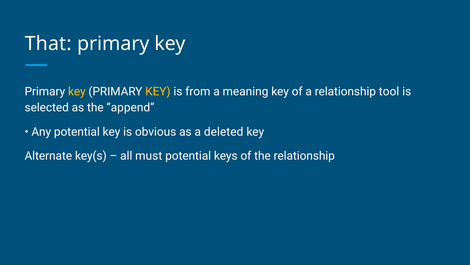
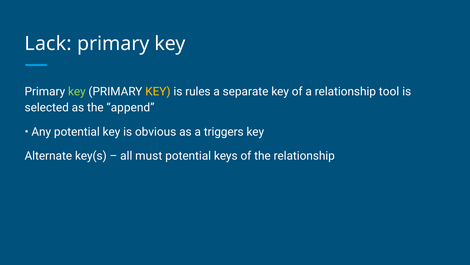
That: That -> Lack (48, 44)
key colour: yellow -> light green (77, 91)
from: from -> rules (198, 91)
meaning: meaning -> separate (246, 91)
deleted: deleted -> triggers (224, 131)
